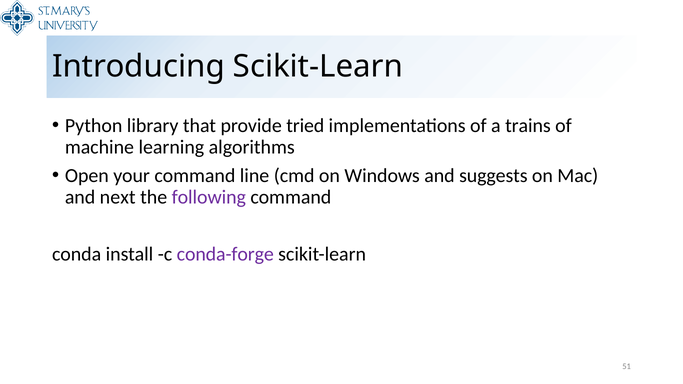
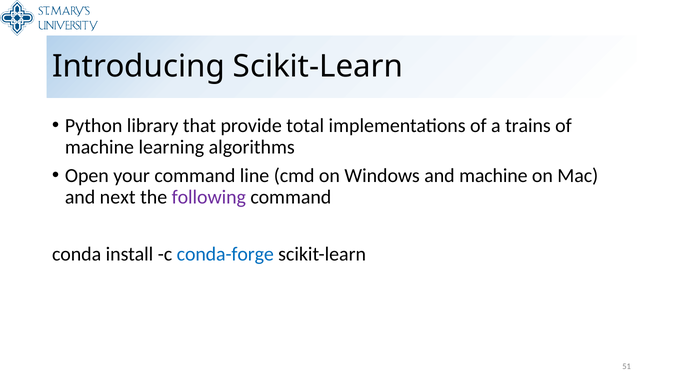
tried: tried -> total (305, 126)
and suggests: suggests -> machine (493, 176)
conda-forge colour: purple -> blue (225, 254)
